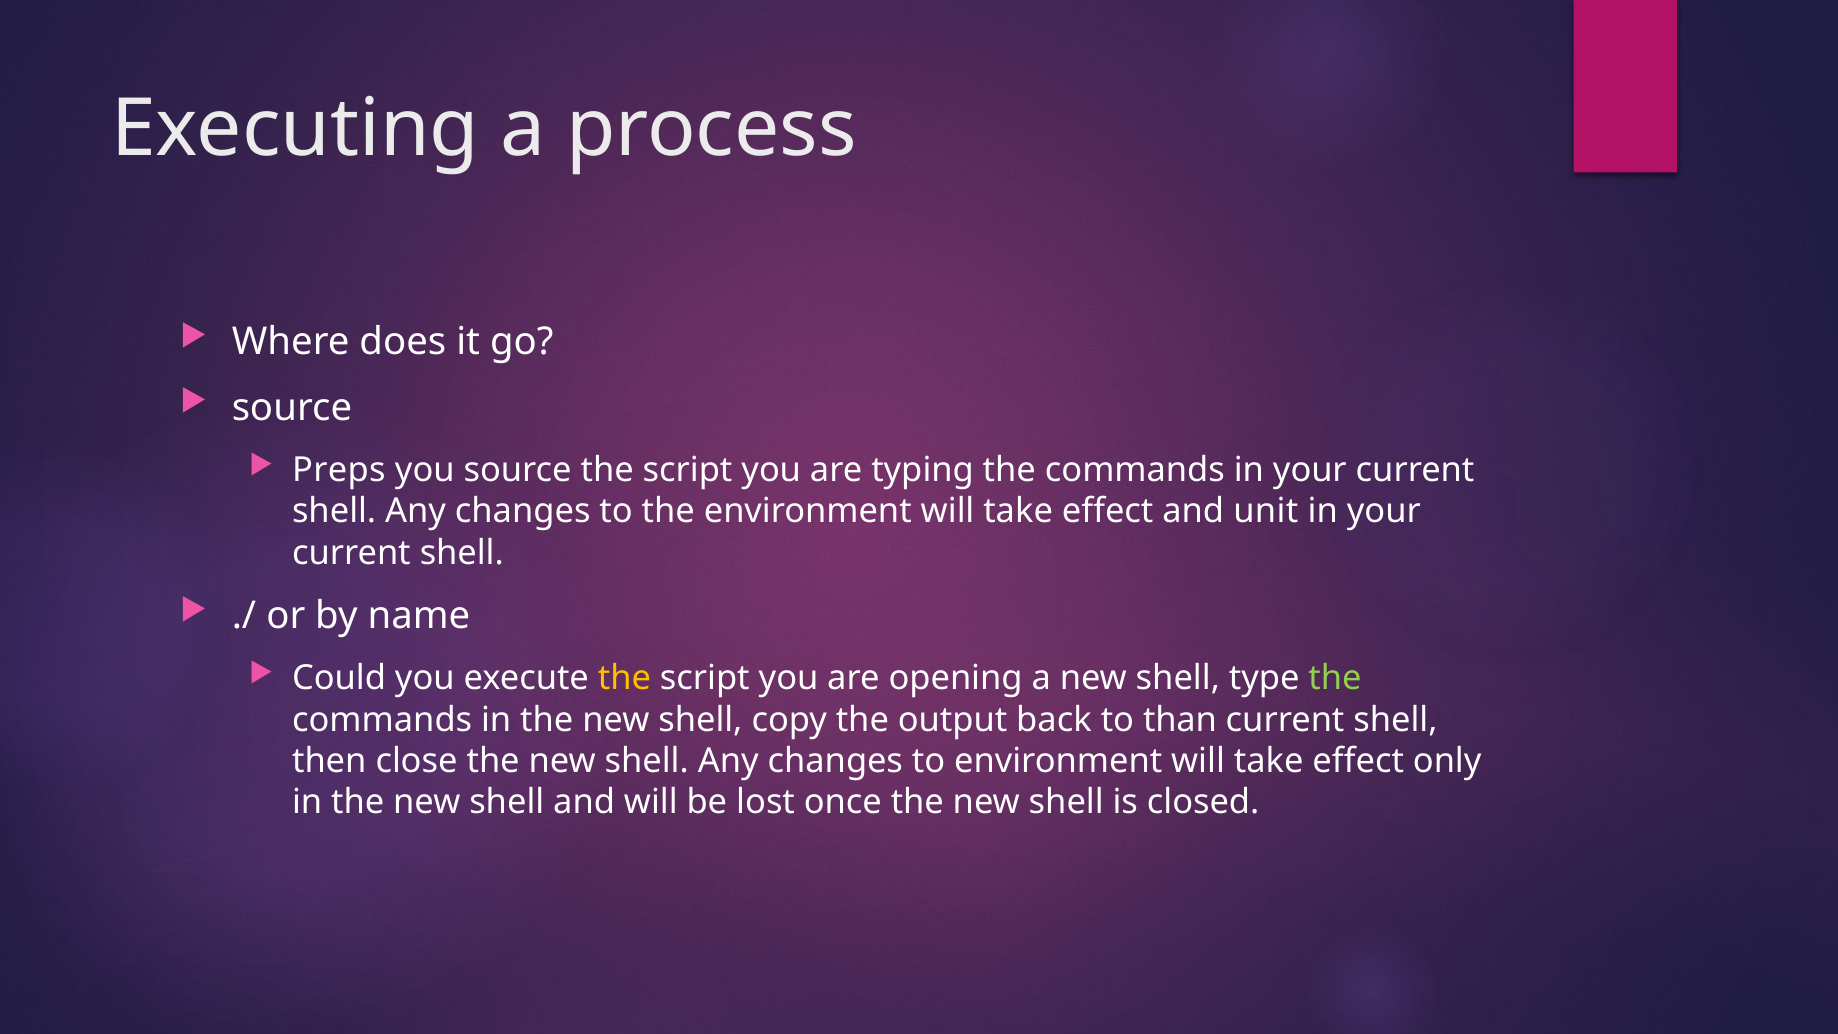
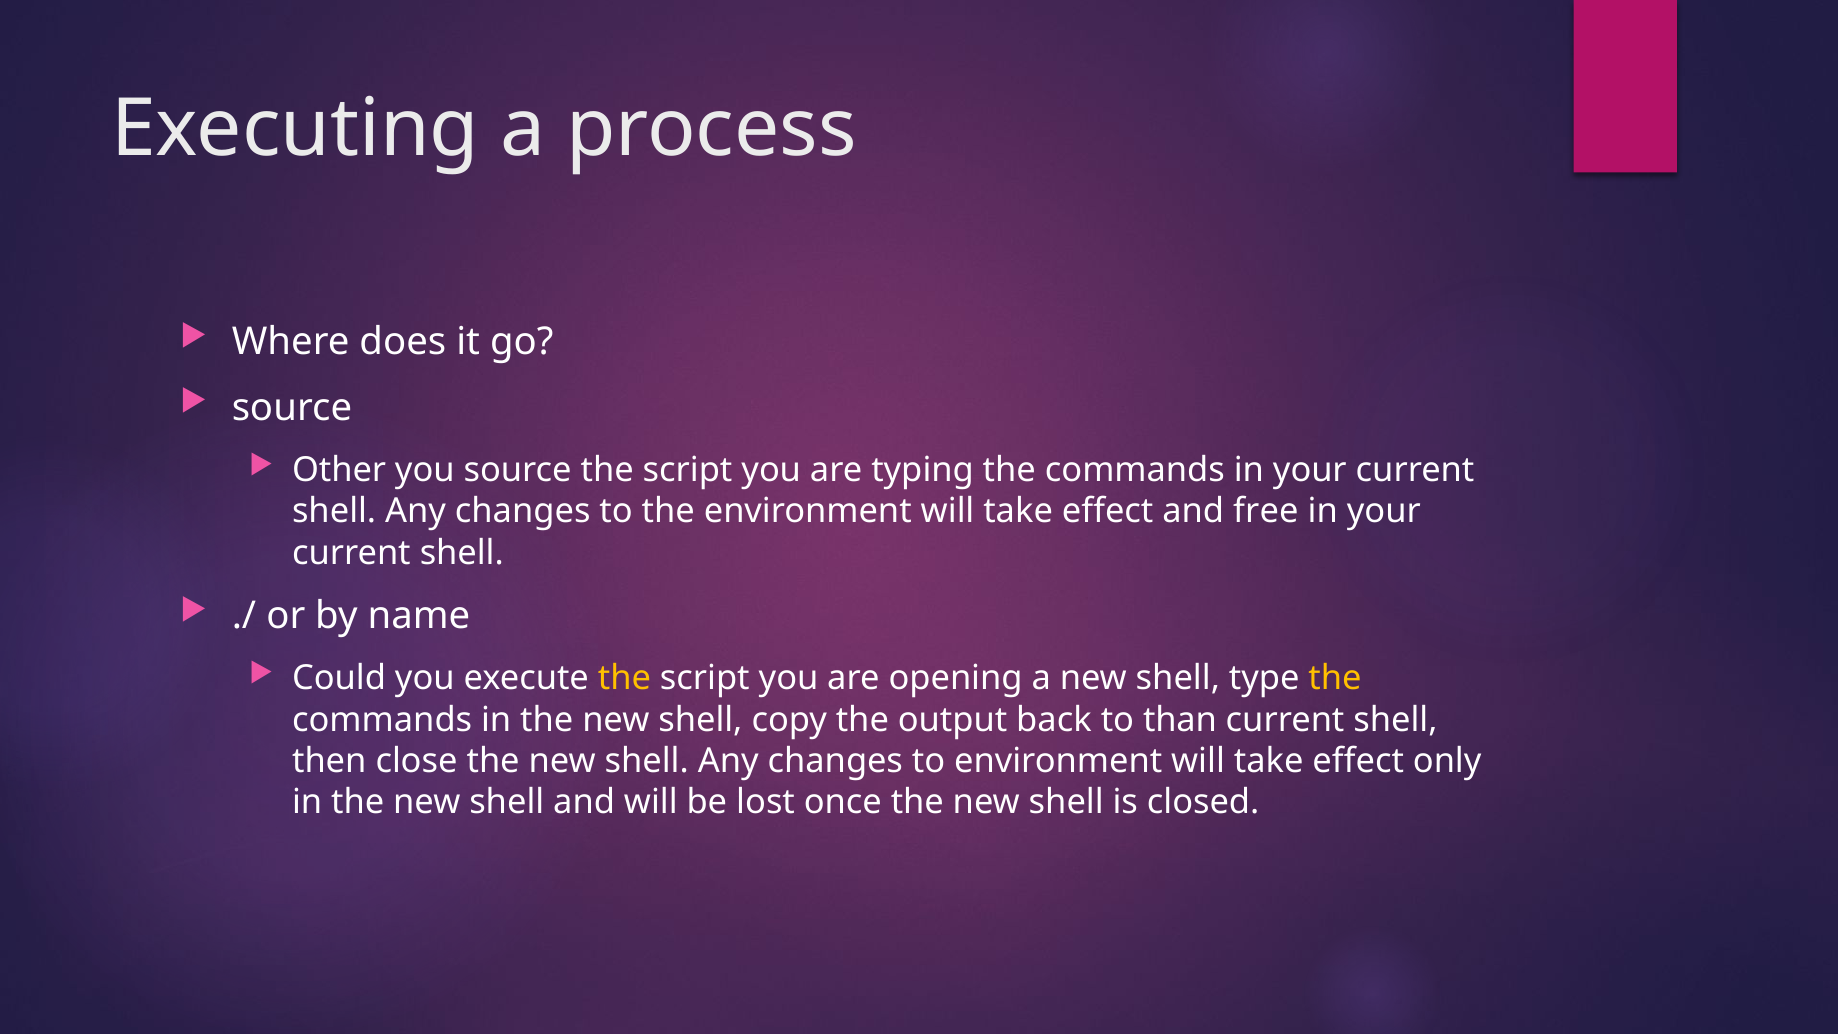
Preps: Preps -> Other (339, 470)
unit: unit -> free (1266, 511)
the colour: light green -> yellow (1335, 678)
